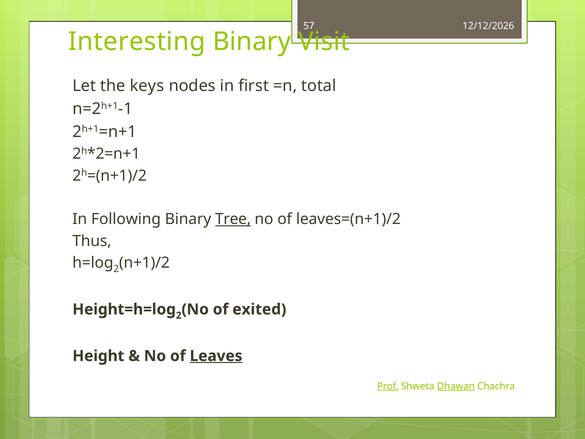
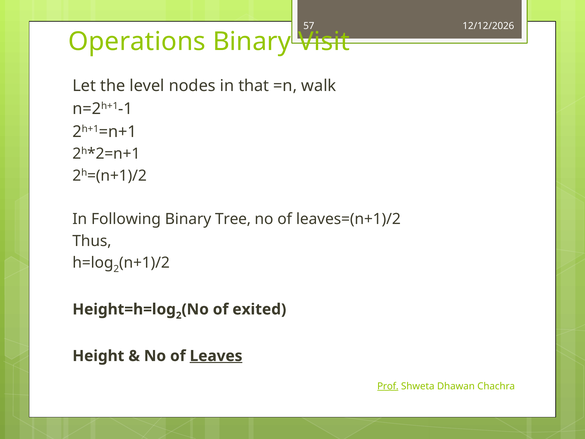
Interesting: Interesting -> Operations (137, 42)
keys: keys -> level (147, 86)
first: first -> that (254, 86)
total: total -> walk (319, 86)
Tree underline: present -> none (233, 219)
Dhawan underline: present -> none (456, 386)
